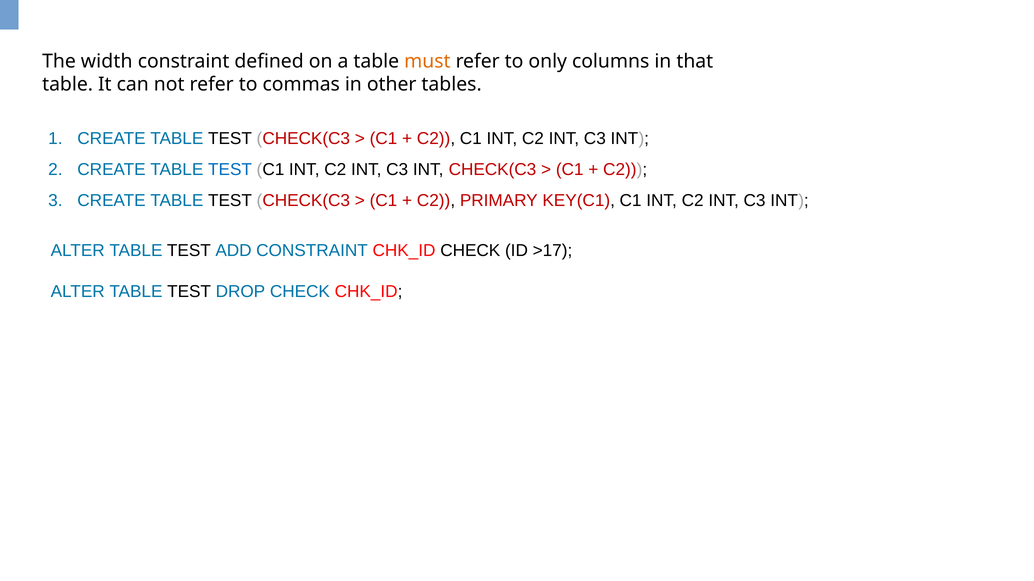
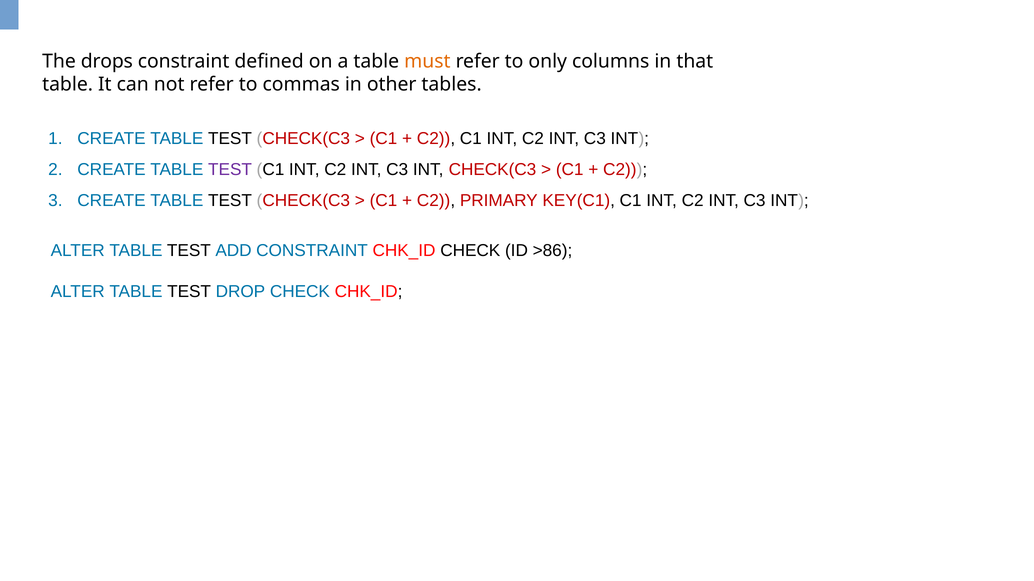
width: width -> drops (107, 61)
TEST colour: blue -> purple (230, 170)
>17: >17 -> >86 (552, 251)
